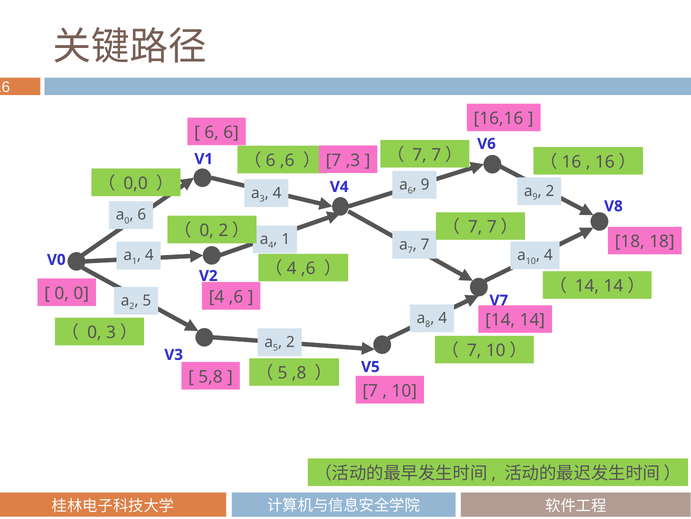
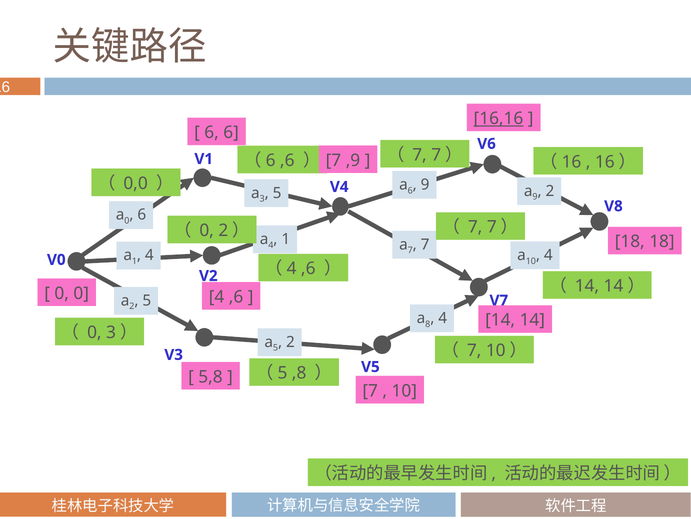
16,16 underline: none -> present (498, 118)
,3: ,3 -> ,9 (353, 160)
4: 4 -> 5 (277, 193)
